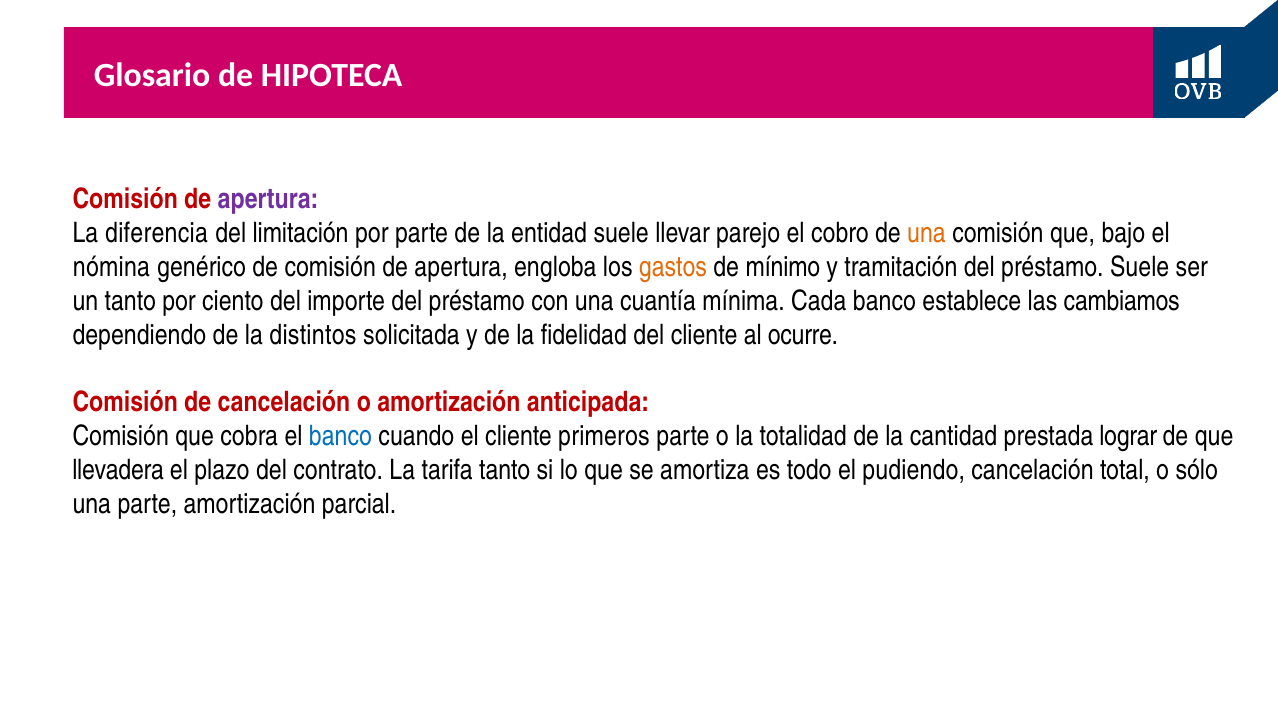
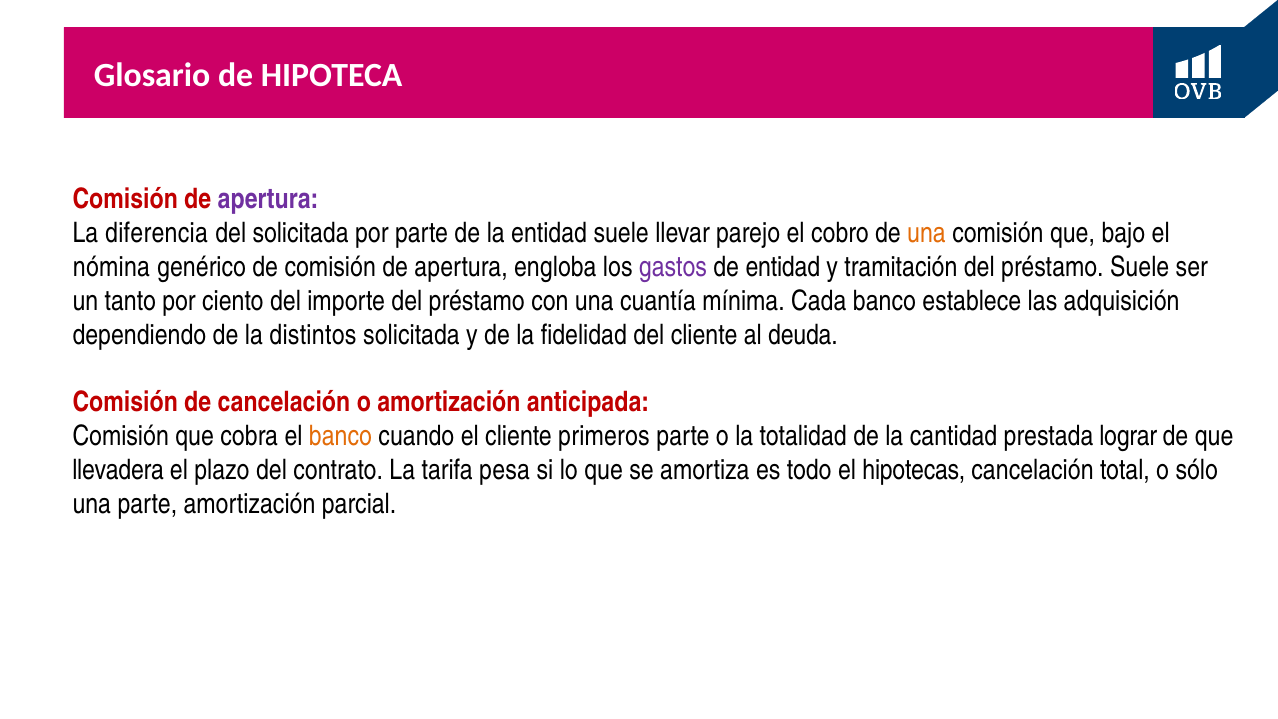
del limitación: limitación -> solicitada (301, 233)
gastos colour: orange -> purple (673, 267)
de mínimo: mínimo -> entidad (783, 267)
cambiamos: cambiamos -> adquisición (1122, 301)
ocurre: ocurre -> deuda (803, 335)
banco colour: blue -> orange (340, 436)
tarifa tanto: tanto -> pesa (505, 470)
pudiendo: pudiendo -> hipotecas (914, 470)
